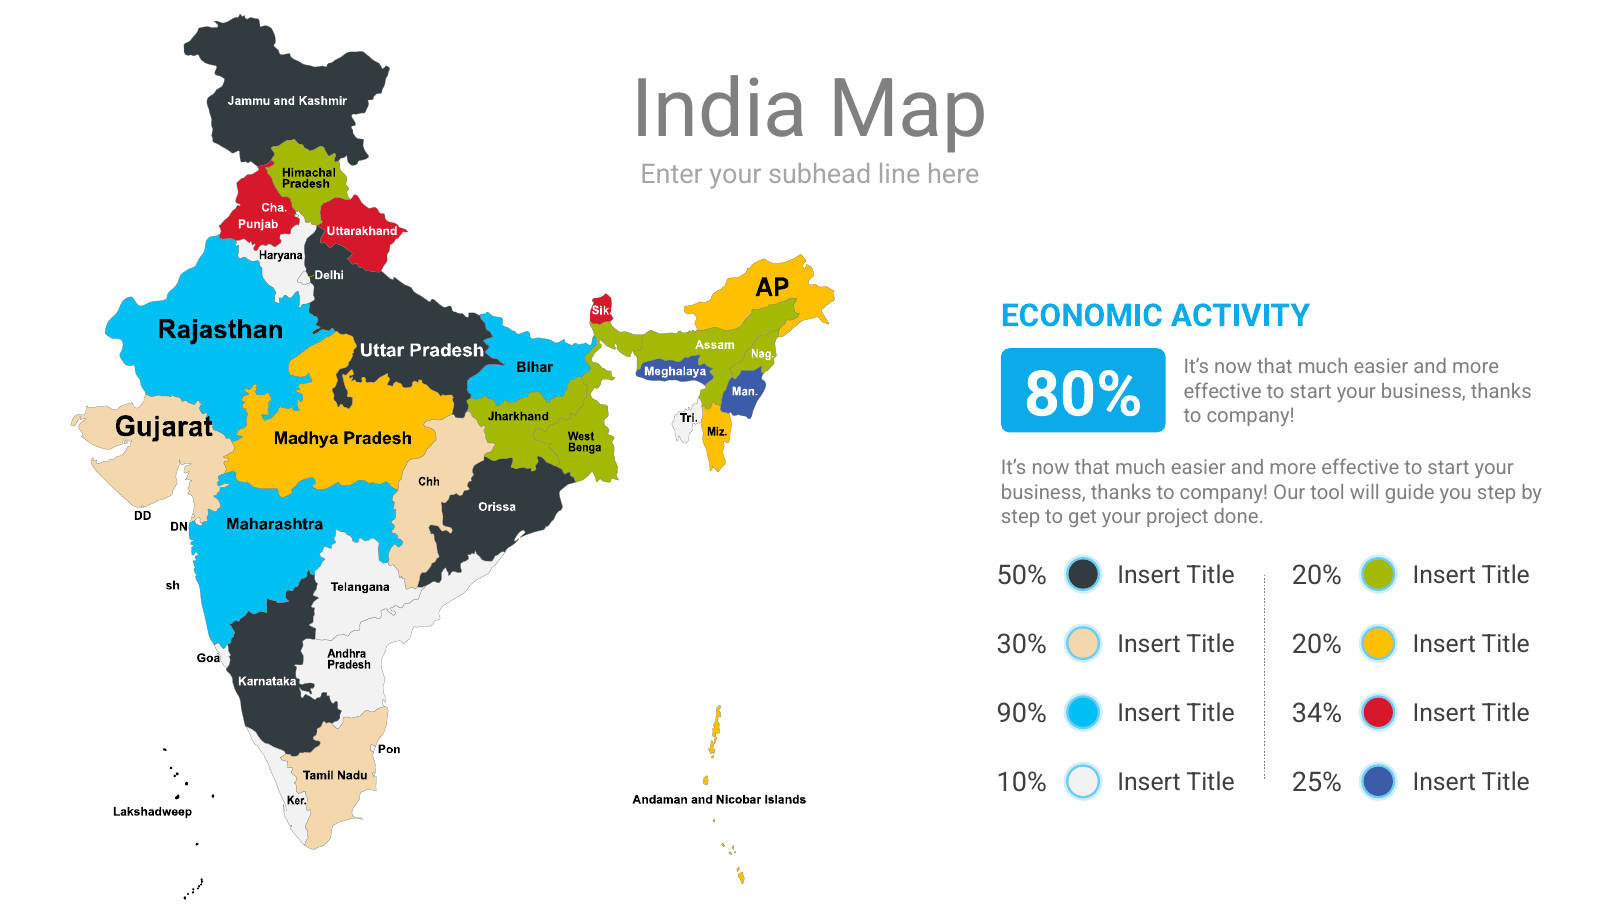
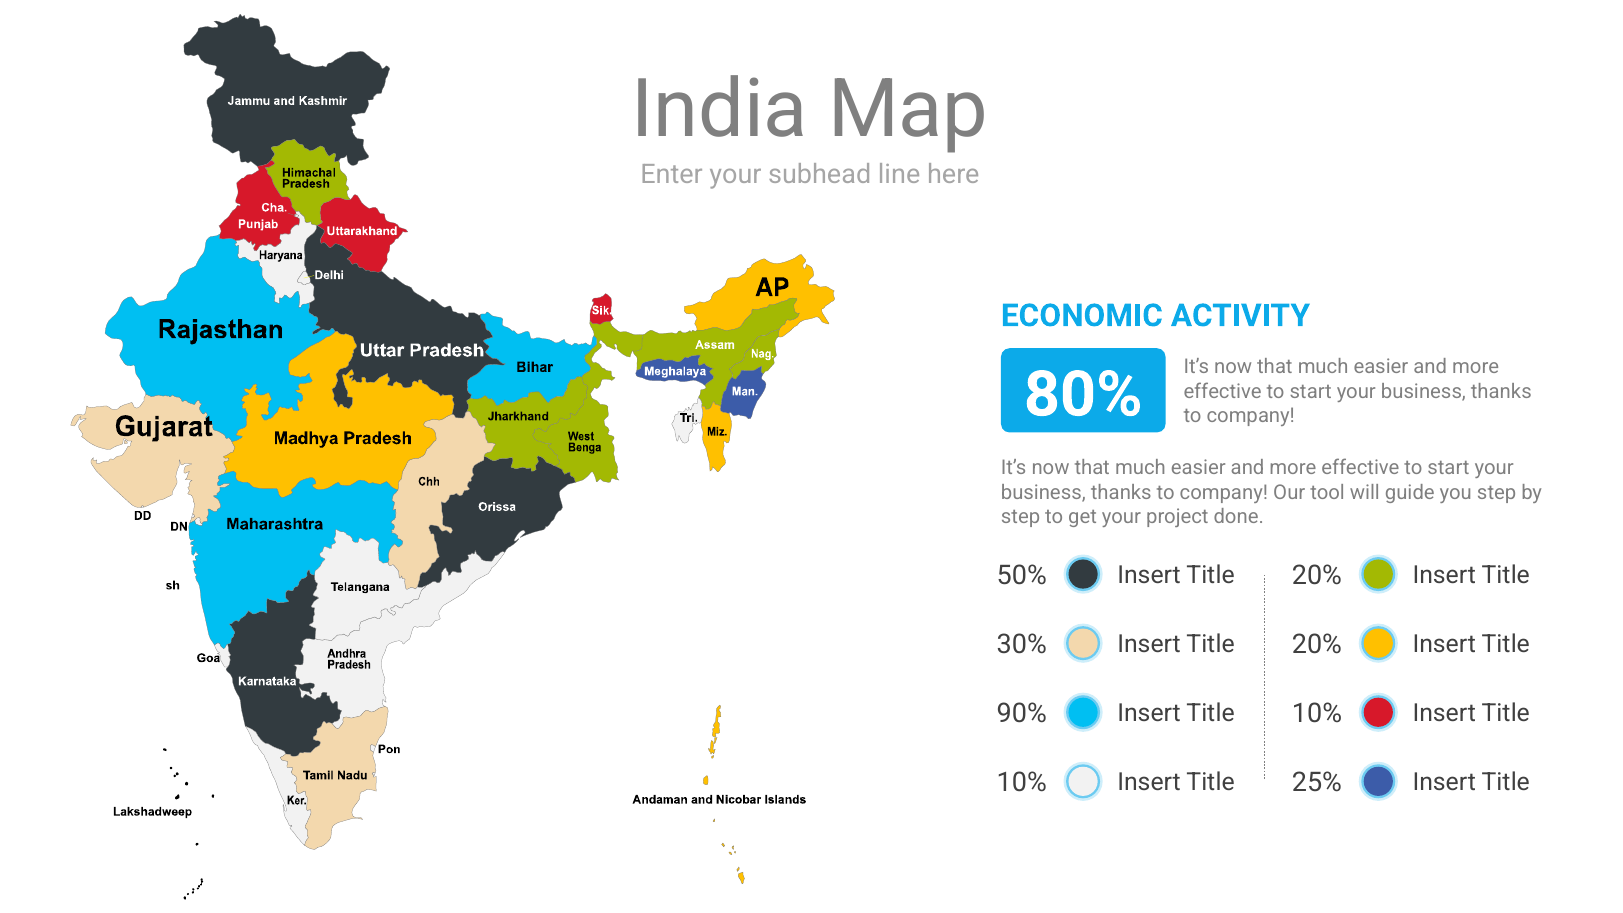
34%: 34% -> 10% (1317, 713)
